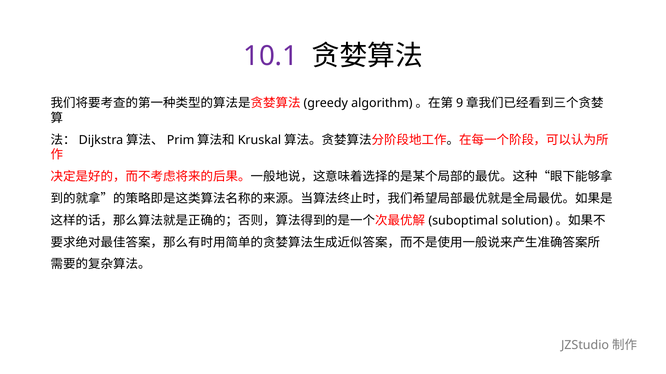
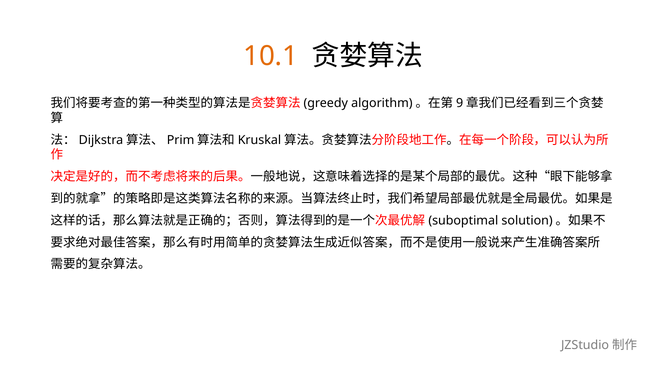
10.1 colour: purple -> orange (271, 56)
